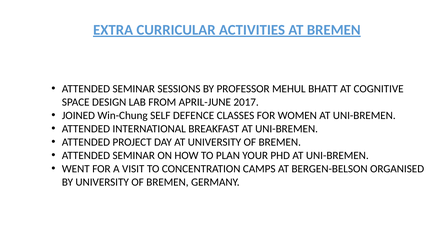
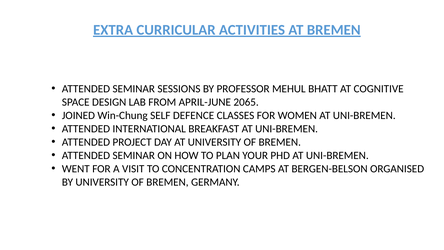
2017: 2017 -> 2065 (246, 102)
